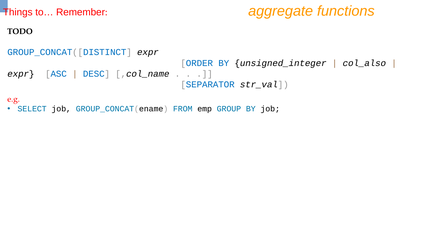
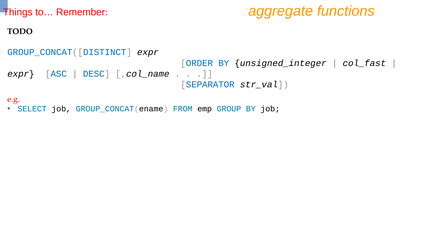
col_also: col_also -> col_fast (364, 63)
